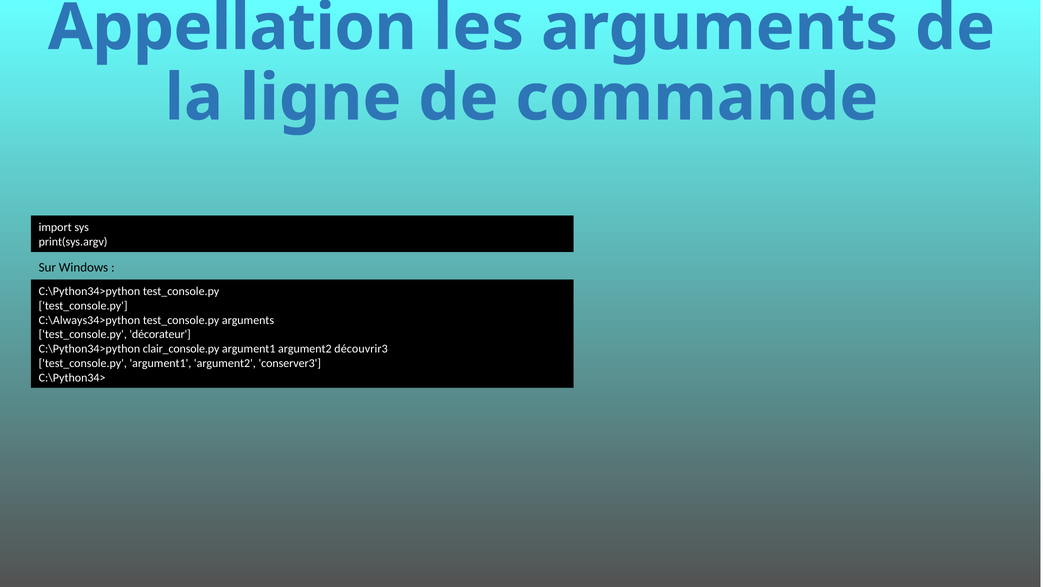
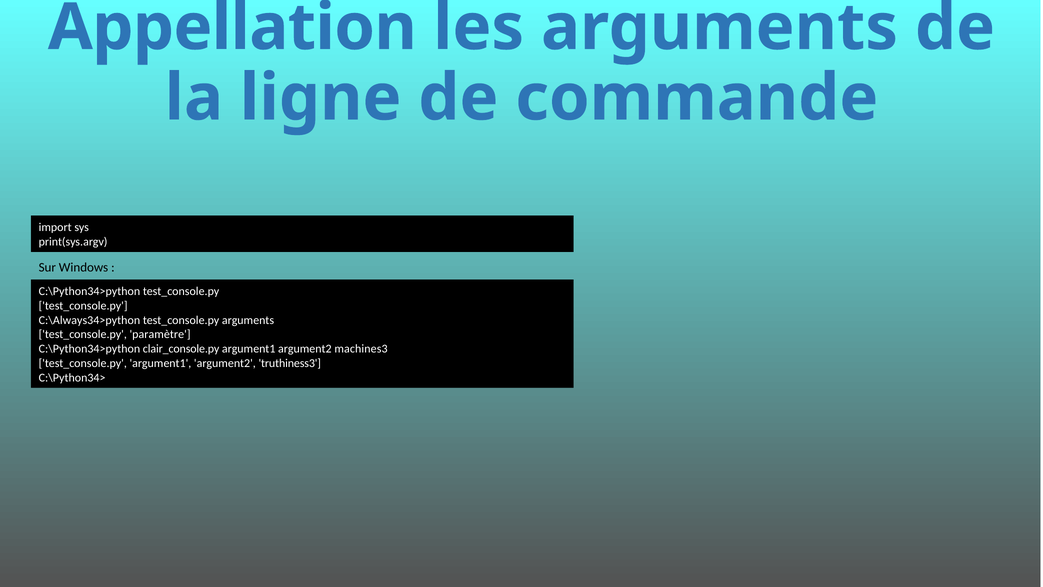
décorateur: décorateur -> paramètre (160, 334)
découvrir3: découvrir3 -> machines3 (361, 349)
conserver3: conserver3 -> truthiness3 (290, 363)
